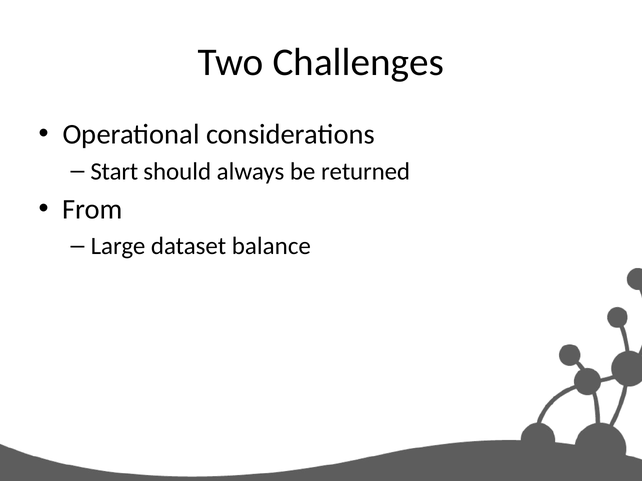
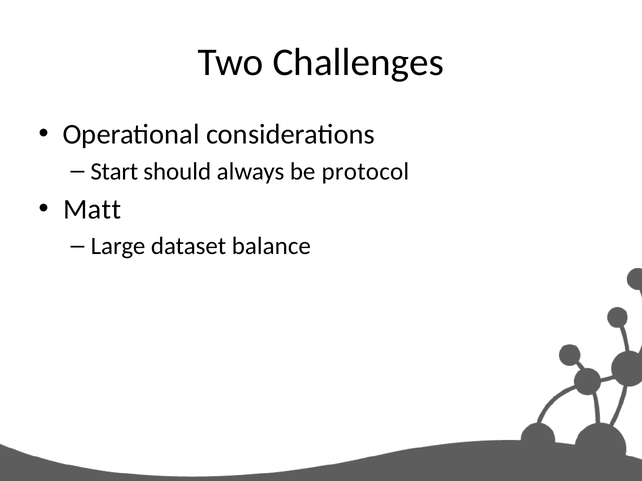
returned: returned -> protocol (365, 172)
From: From -> Matt (92, 210)
